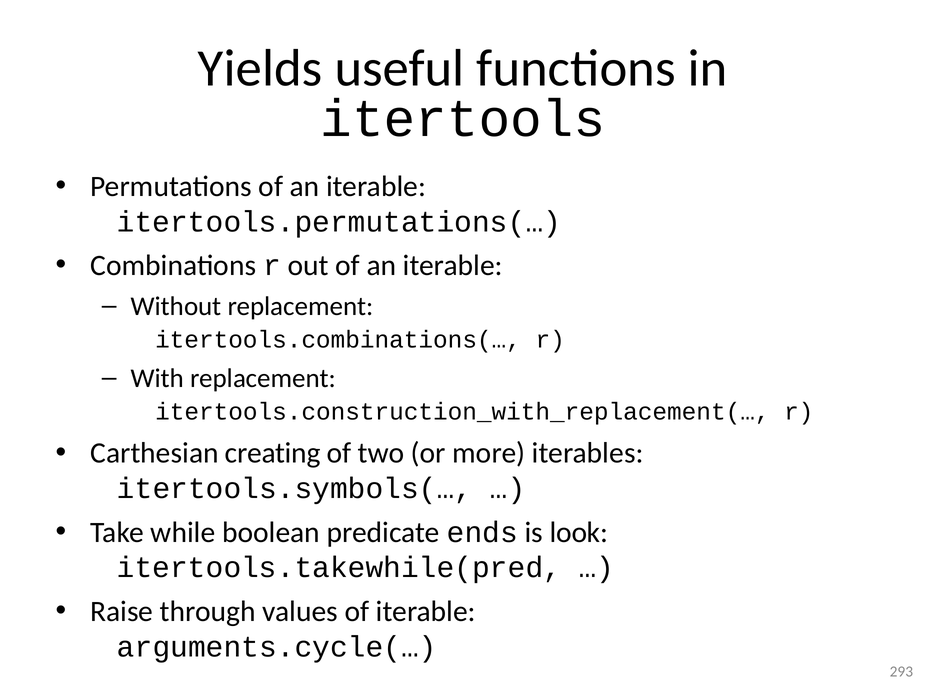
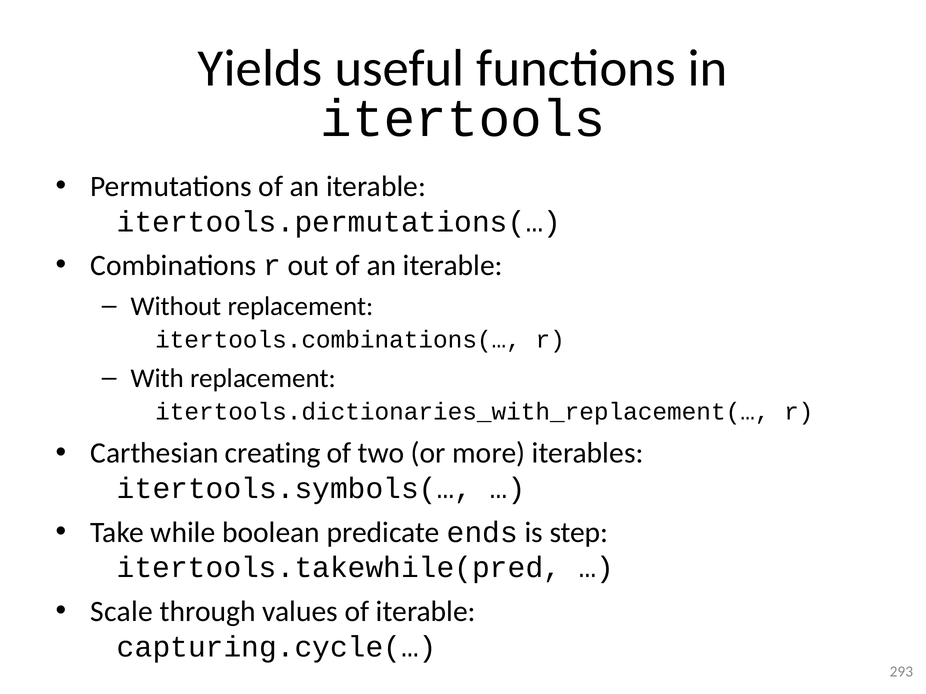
itertools.construction_with_replacement(…: itertools.construction_with_replacement(… -> itertools.dictionaries_with_replacement(… (462, 412)
look: look -> step (579, 533)
Raise: Raise -> Scale (122, 612)
arguments.cycle(…: arguments.cycle(… -> capturing.cycle(… (277, 647)
